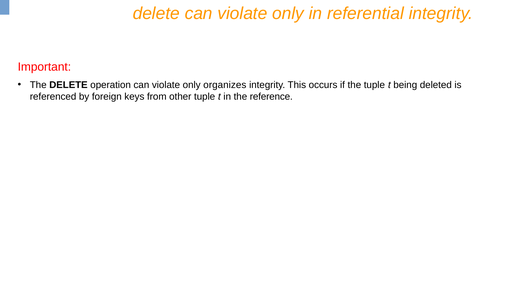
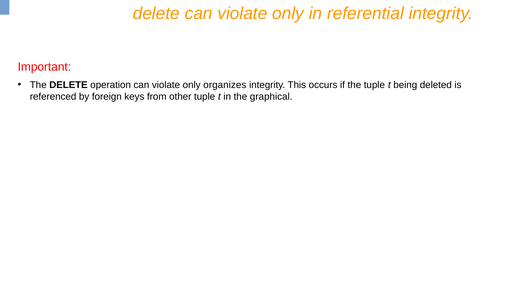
reference: reference -> graphical (271, 97)
